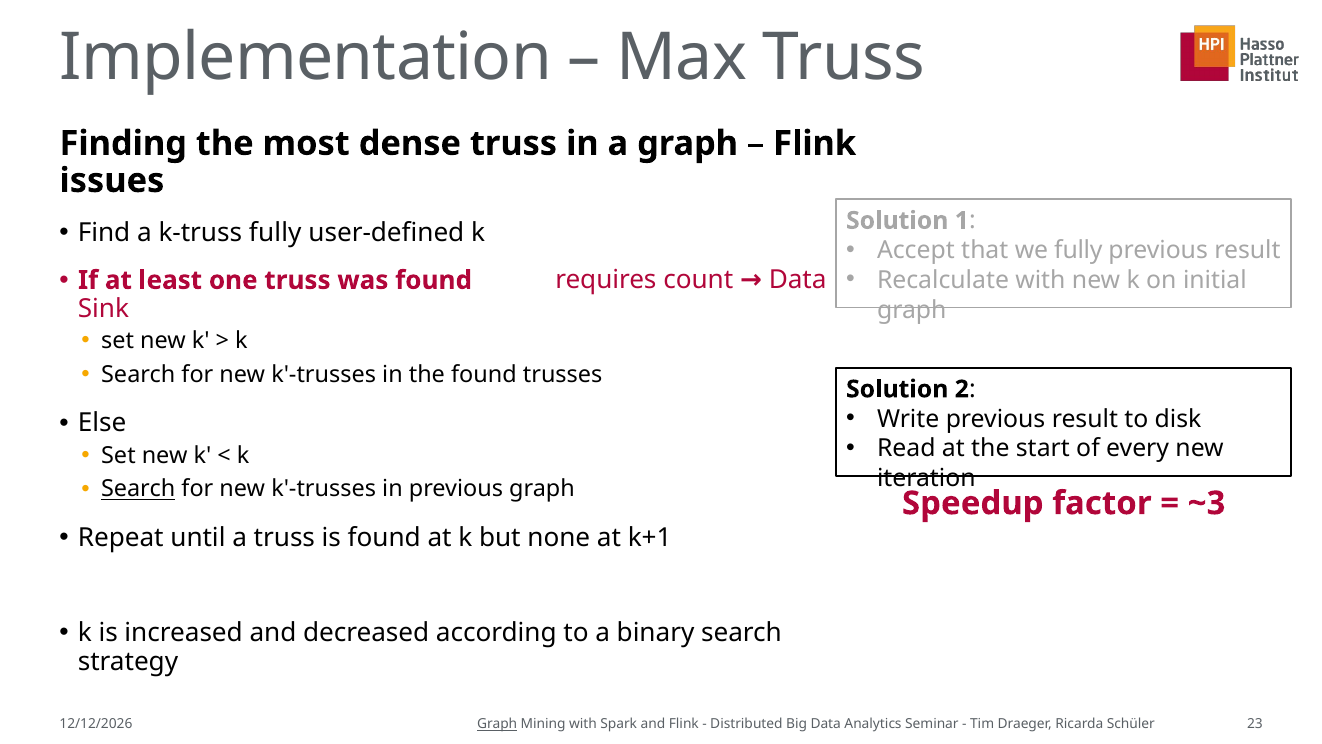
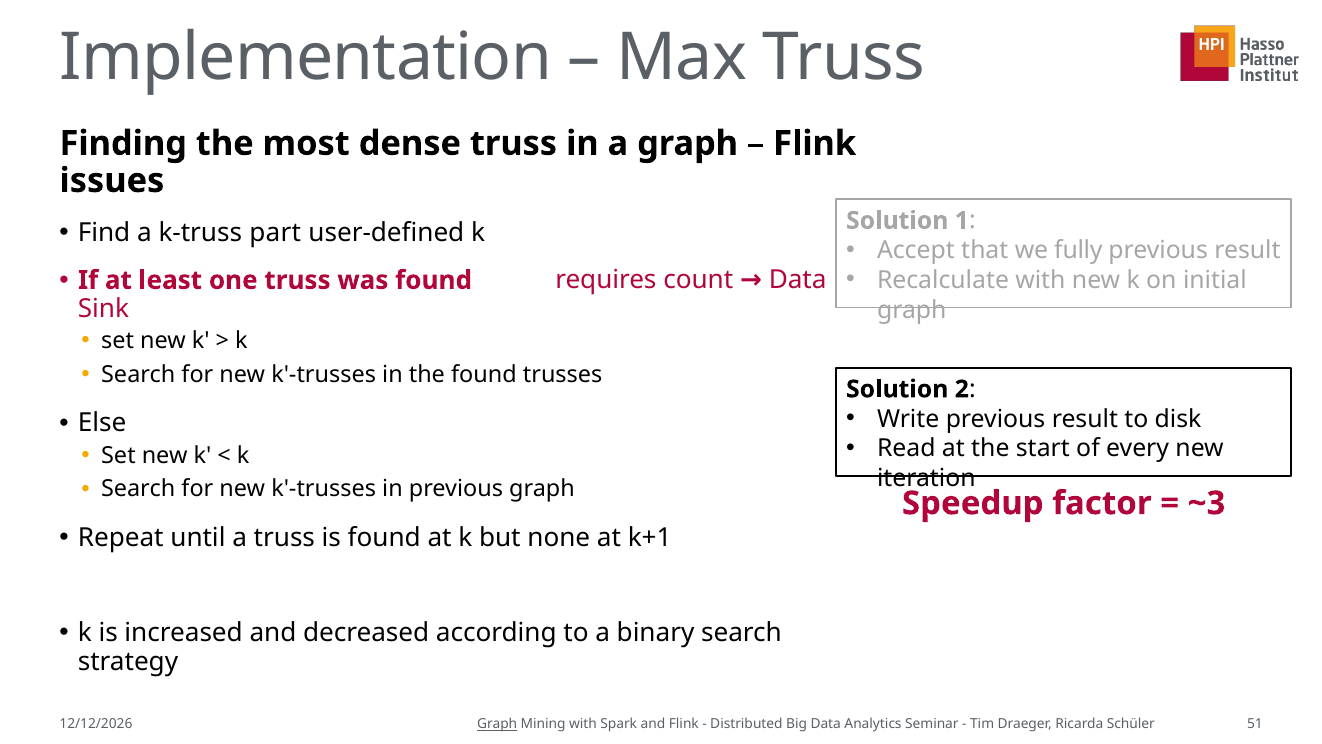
k-truss fully: fully -> part (275, 233)
Search underline: present -> none (138, 489)
23: 23 -> 51 (1255, 724)
